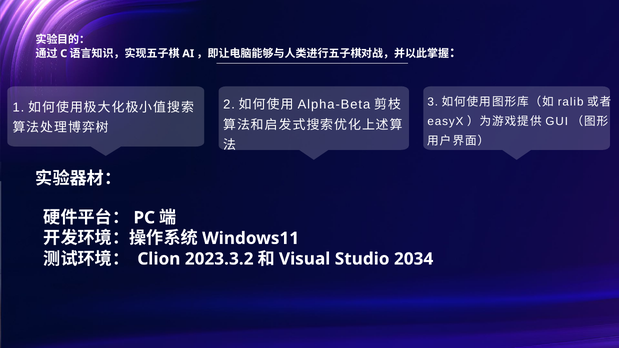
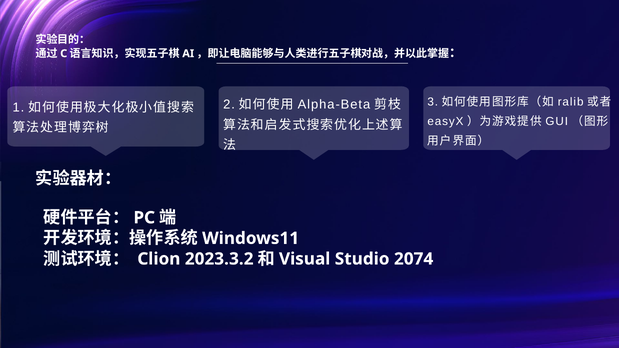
2034: 2034 -> 2074 (414, 259)
